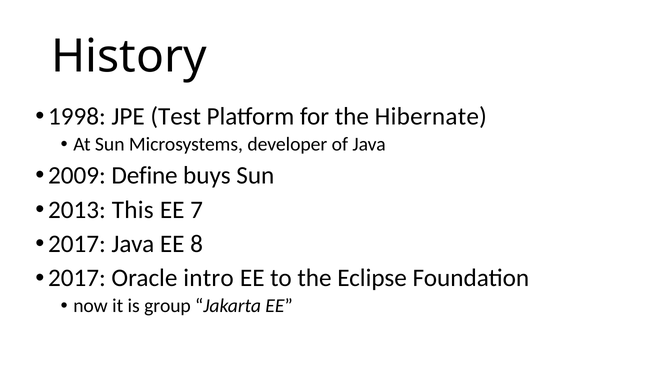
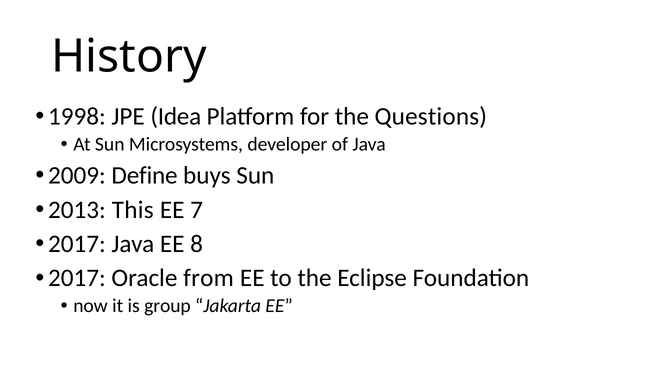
Test: Test -> Idea (176, 117)
Hibernate: Hibernate -> Questions (431, 117)
intro: intro -> from (209, 278)
